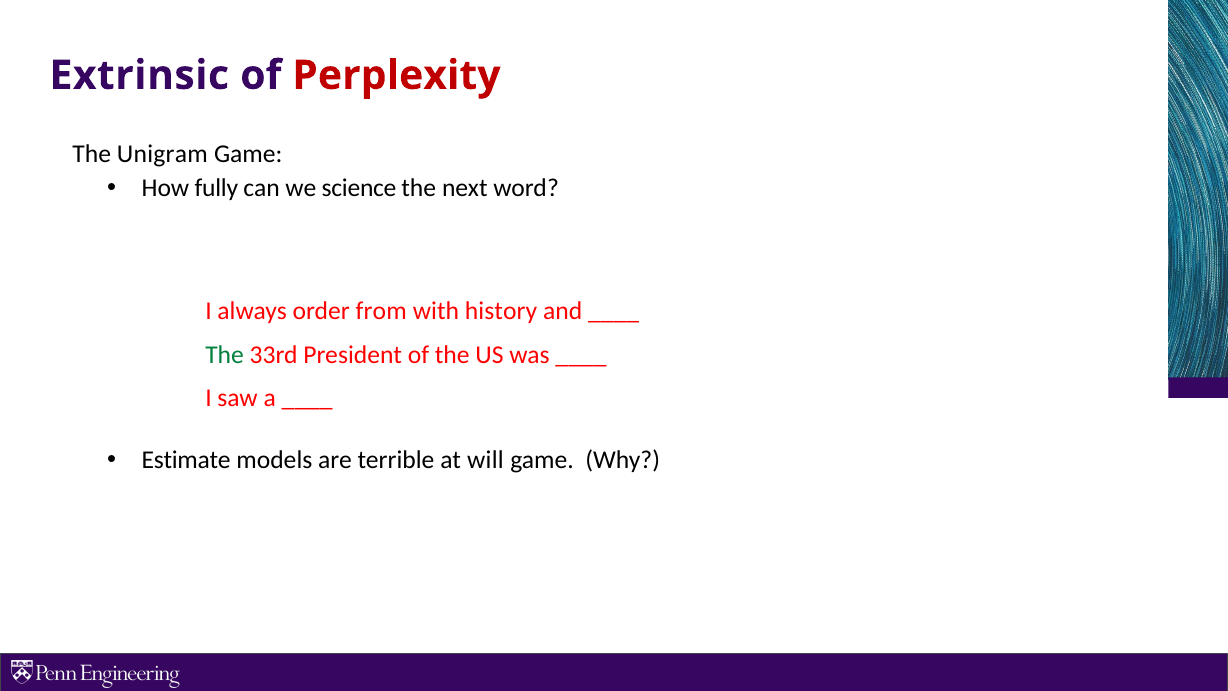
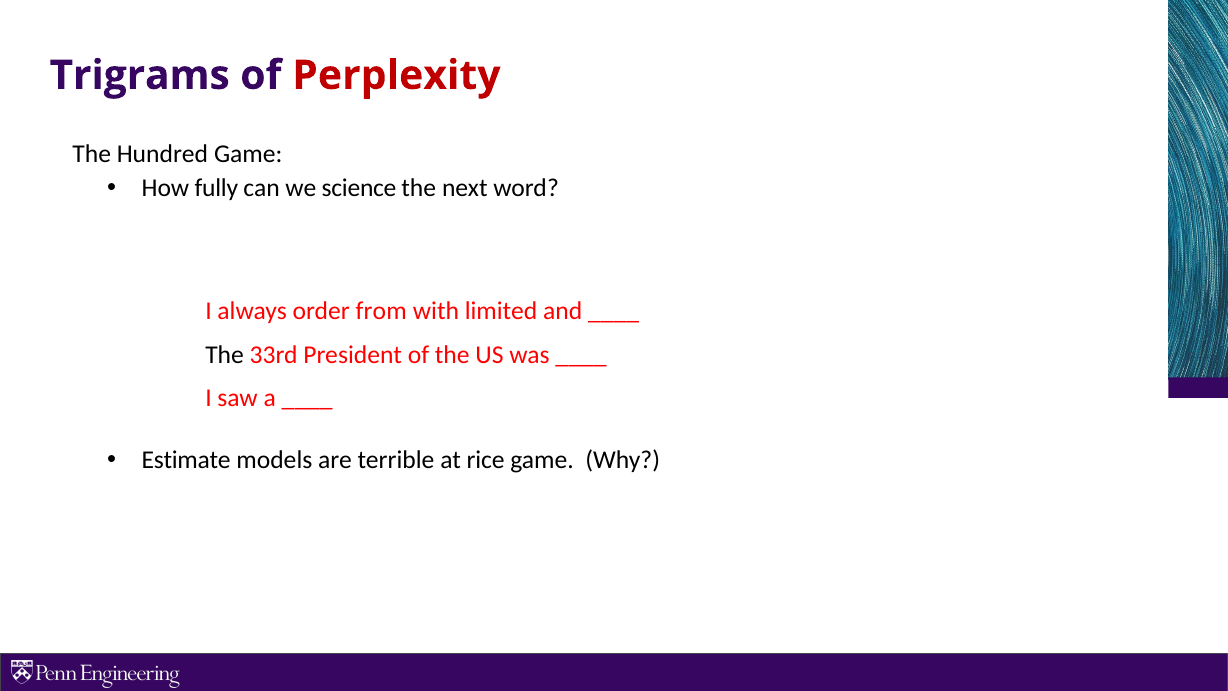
Extrinsic: Extrinsic -> Trigrams (140, 75)
Unigram: Unigram -> Hundred (162, 154)
history: history -> limited (501, 311)
The colour: green -> black (225, 355)
will: will -> rice (486, 460)
